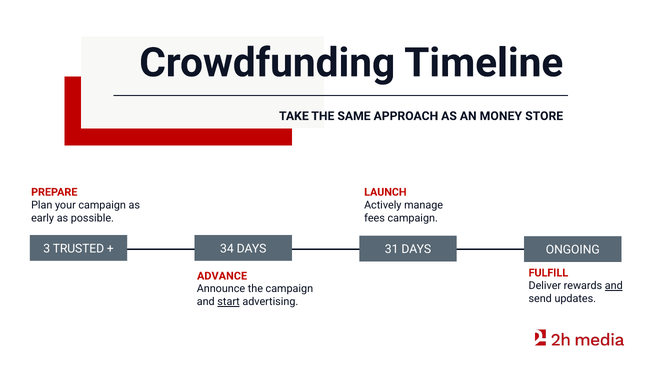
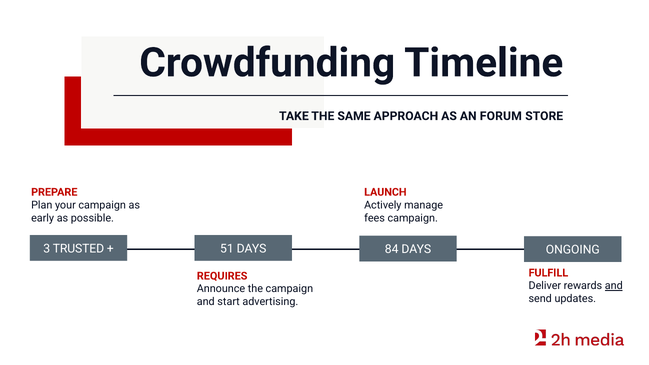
MONEY: MONEY -> FORUM (501, 116)
34: 34 -> 51 (227, 249)
31: 31 -> 84 (392, 249)
ADVANCE: ADVANCE -> REQUIRES (222, 276)
start underline: present -> none (229, 302)
